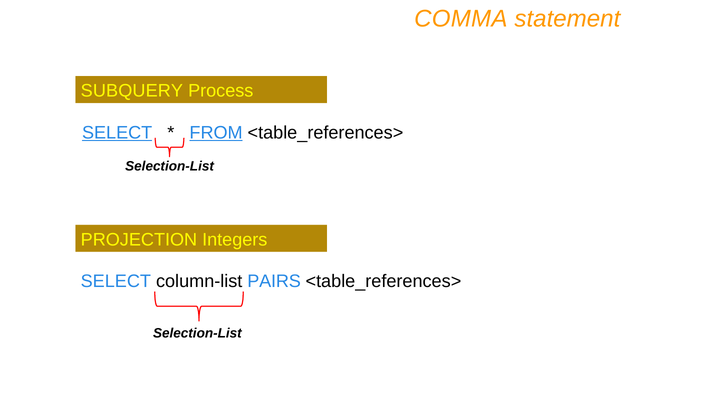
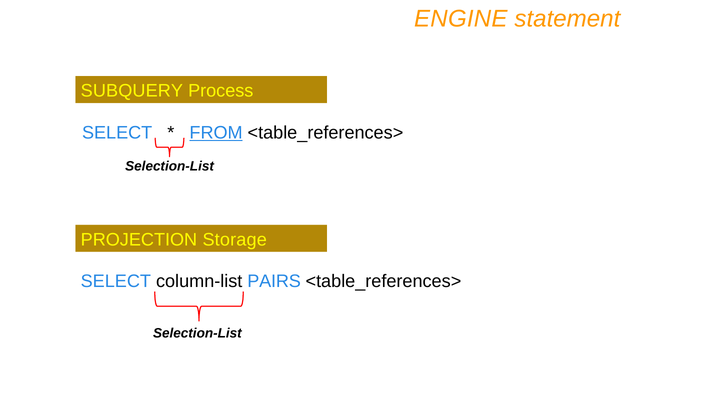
COMMA: COMMA -> ENGINE (461, 19)
SELECT underline: present -> none (117, 133)
Integers: Integers -> Storage (235, 239)
